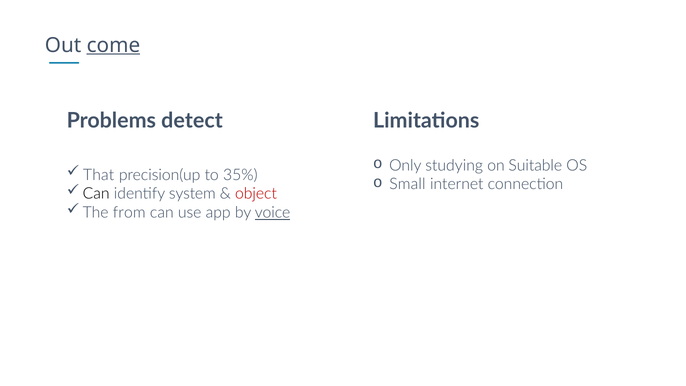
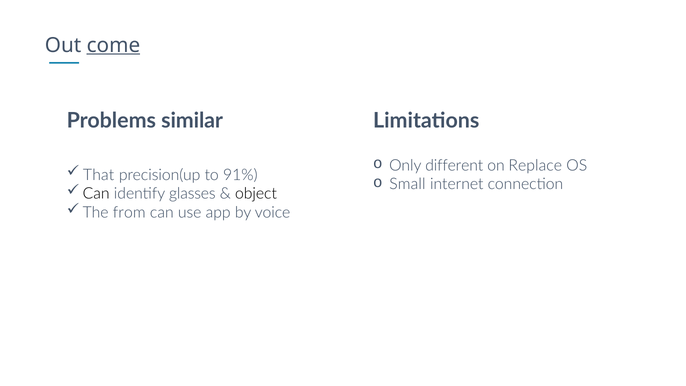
detect: detect -> similar (192, 121)
studying: studying -> different (454, 165)
Suitable: Suitable -> Replace (535, 165)
35%: 35% -> 91% (240, 175)
system: system -> glasses (192, 194)
object colour: red -> black (256, 194)
voice underline: present -> none (273, 213)
